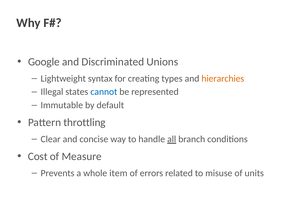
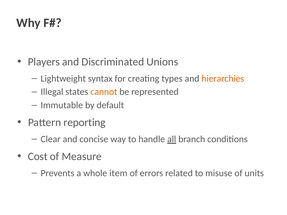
Google: Google -> Players (44, 62)
cannot colour: blue -> orange (104, 92)
throttling: throttling -> reporting (85, 123)
